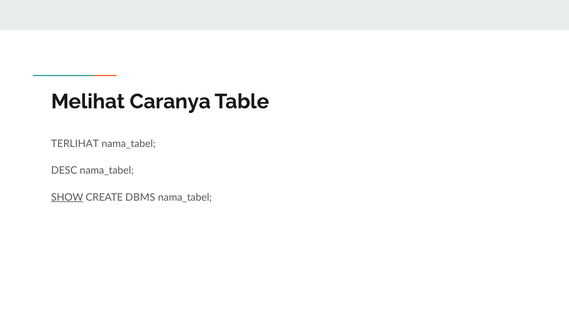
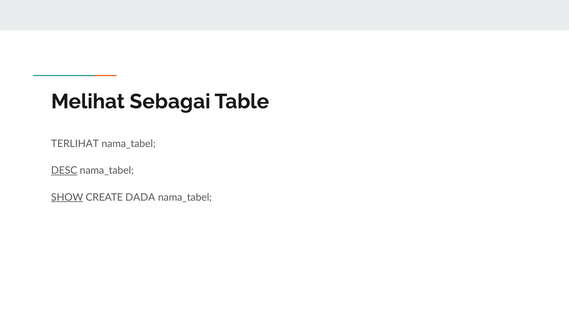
Caranya: Caranya -> Sebagai (170, 102)
DESC underline: none -> present (64, 171)
DBMS: DBMS -> DADA (140, 197)
